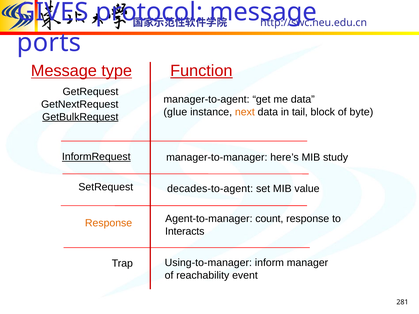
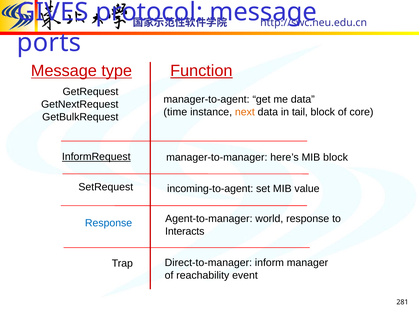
glue: glue -> time (175, 112)
byte: byte -> core (361, 112)
GetBulkRequest underline: present -> none (80, 117)
MIB study: study -> block (336, 158)
decades-to-agent: decades-to-agent -> incoming-to-agent (210, 189)
Response colour: orange -> blue (109, 223)
count: count -> world (269, 219)
Using-to-manager: Using-to-manager -> Direct-to-manager (208, 263)
